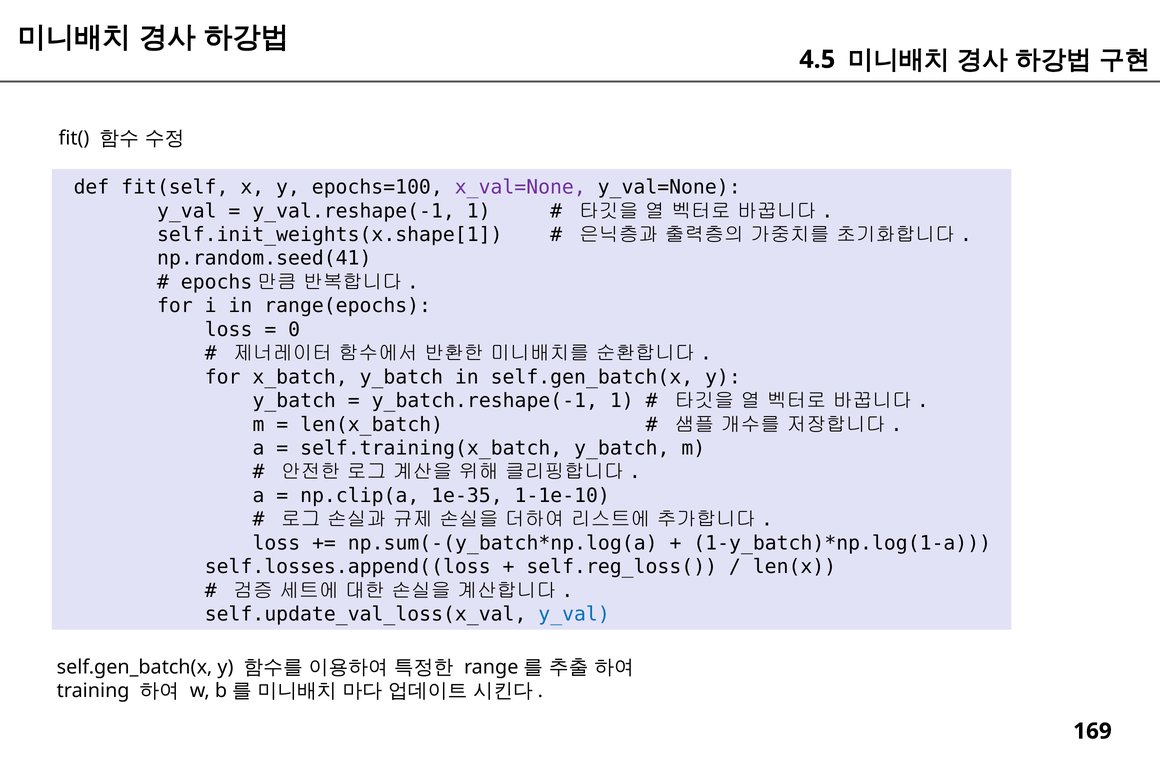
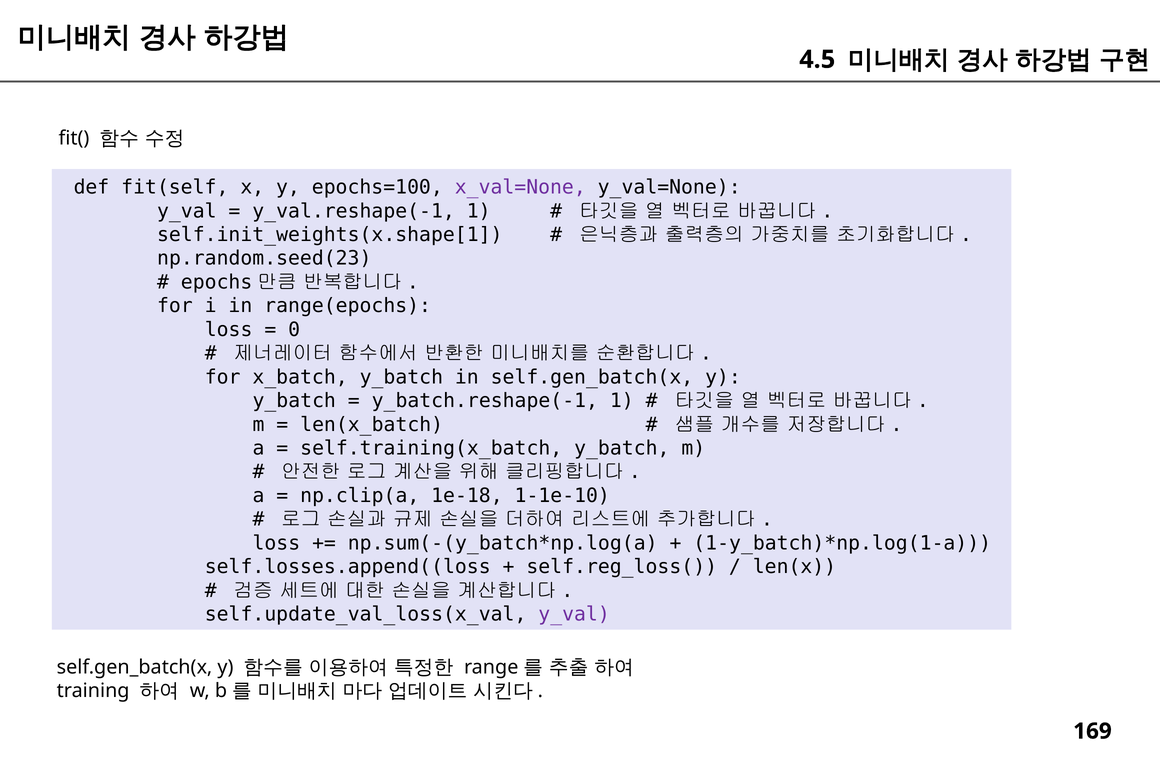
np.random.seed(41: np.random.seed(41 -> np.random.seed(23 (264, 258)
1e-35: 1e-35 -> 1e-18 (467, 496)
y_val colour: blue -> purple (574, 614)
